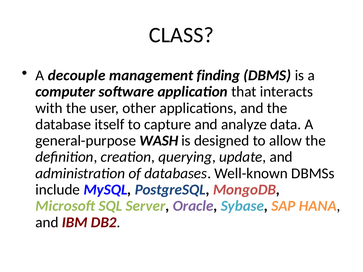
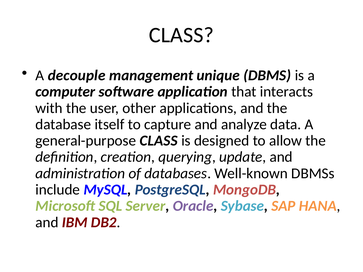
finding: finding -> unique (218, 75)
general-purpose WASH: WASH -> CLASS (159, 141)
